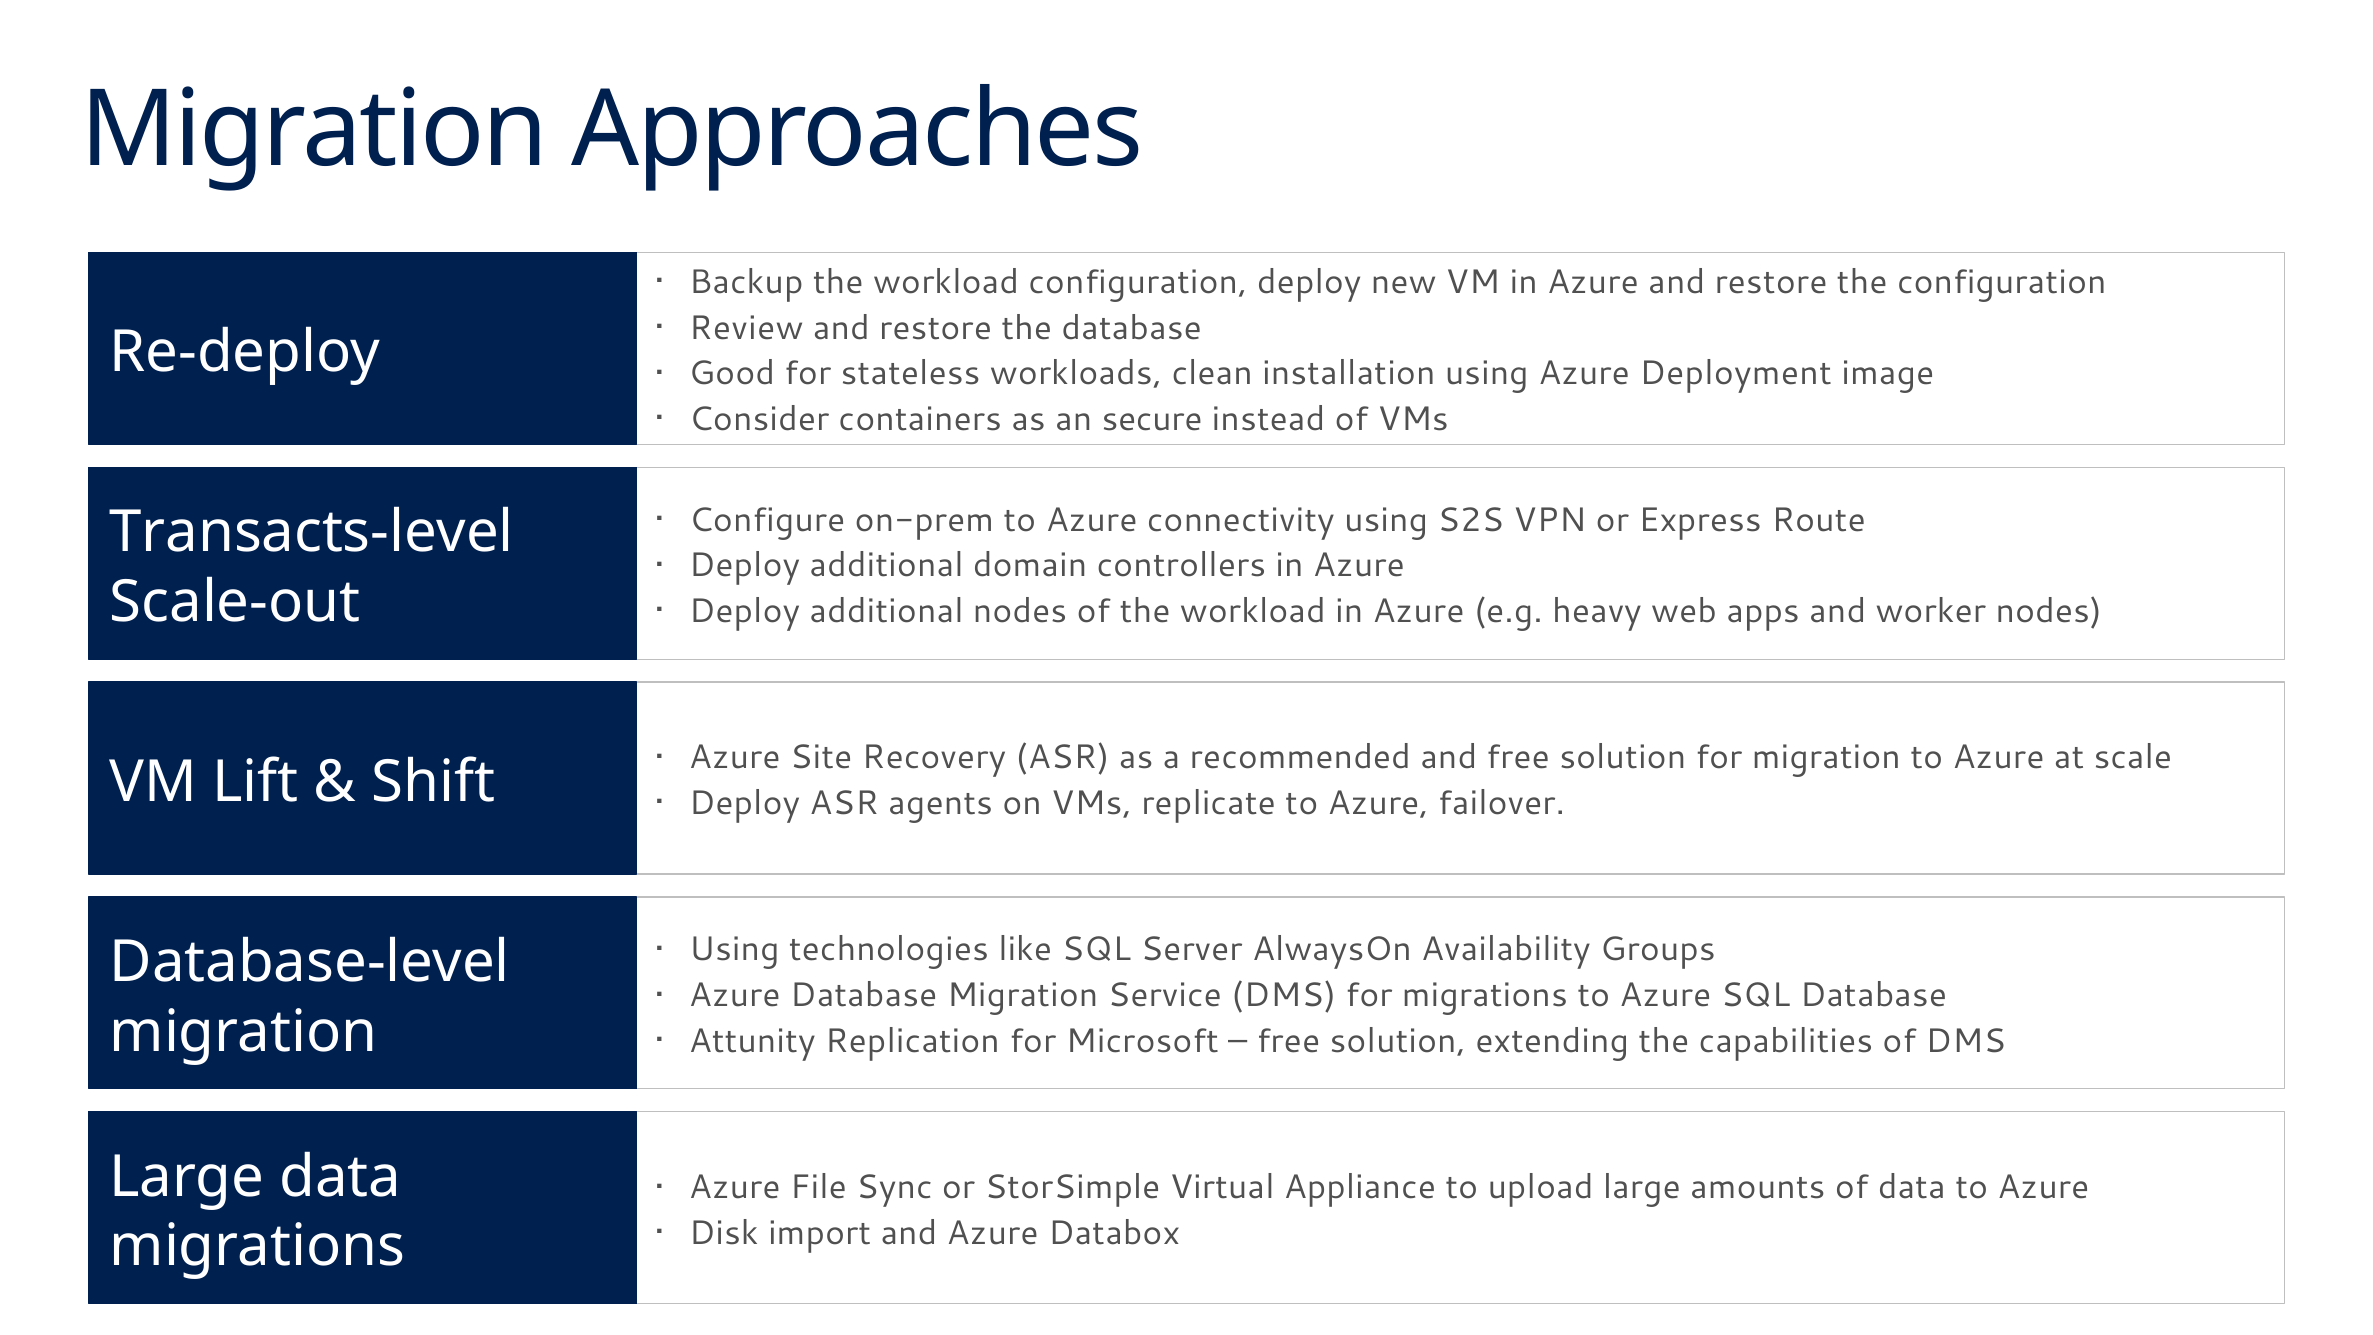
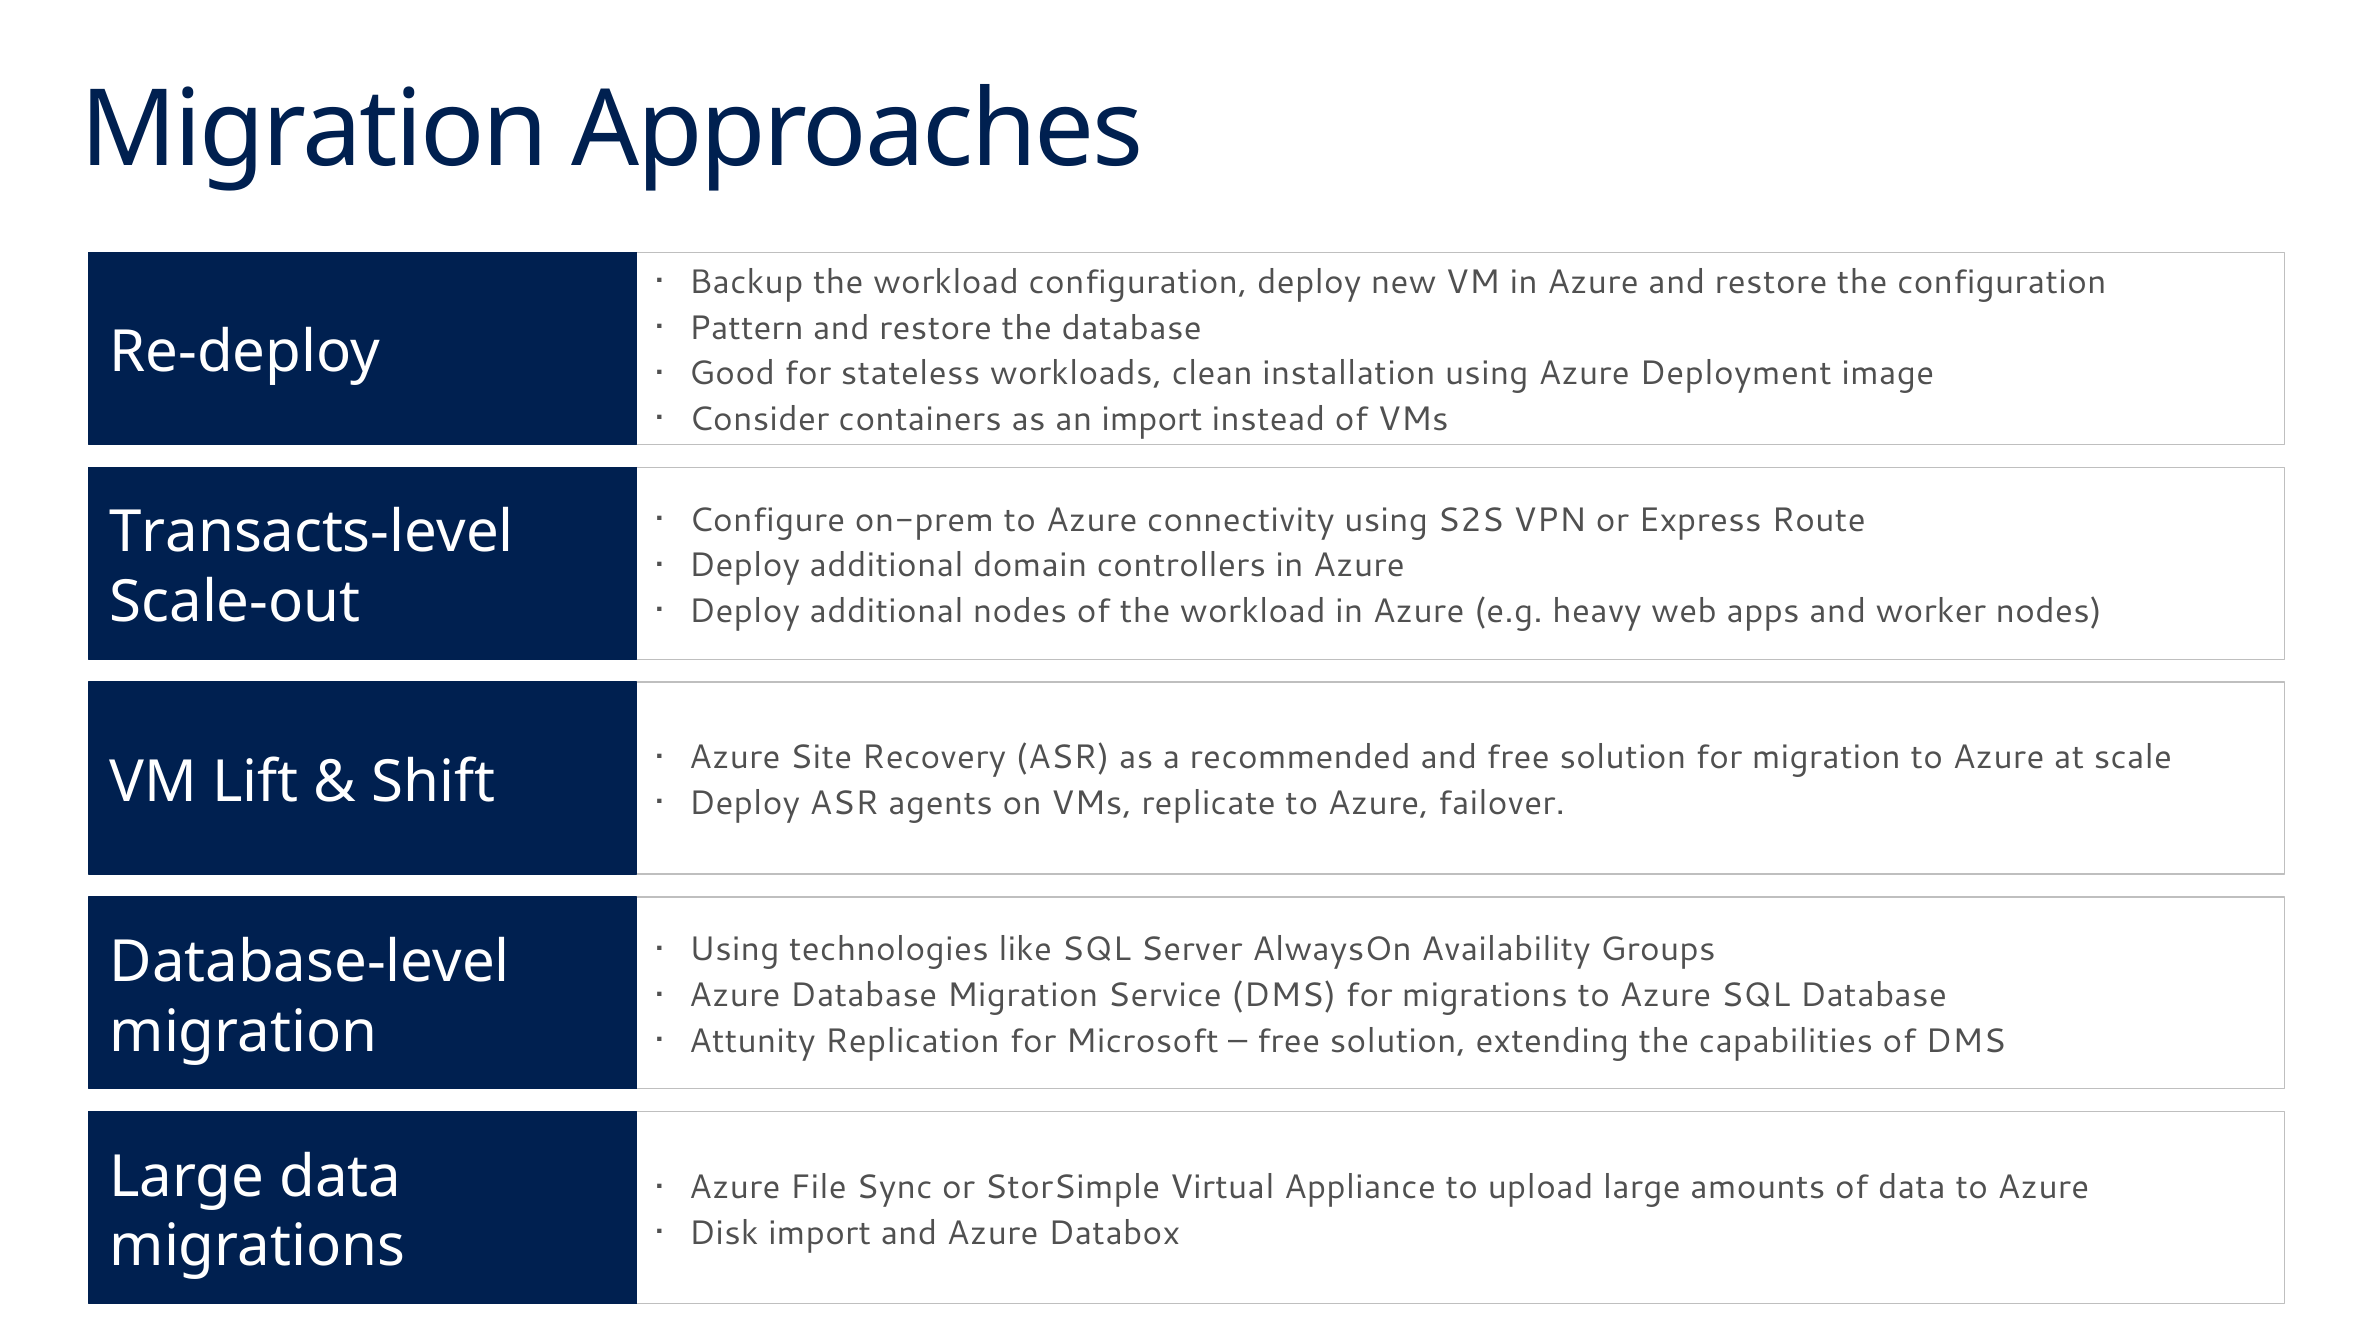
Review: Review -> Pattern (746, 328)
an secure: secure -> import (1152, 419)
